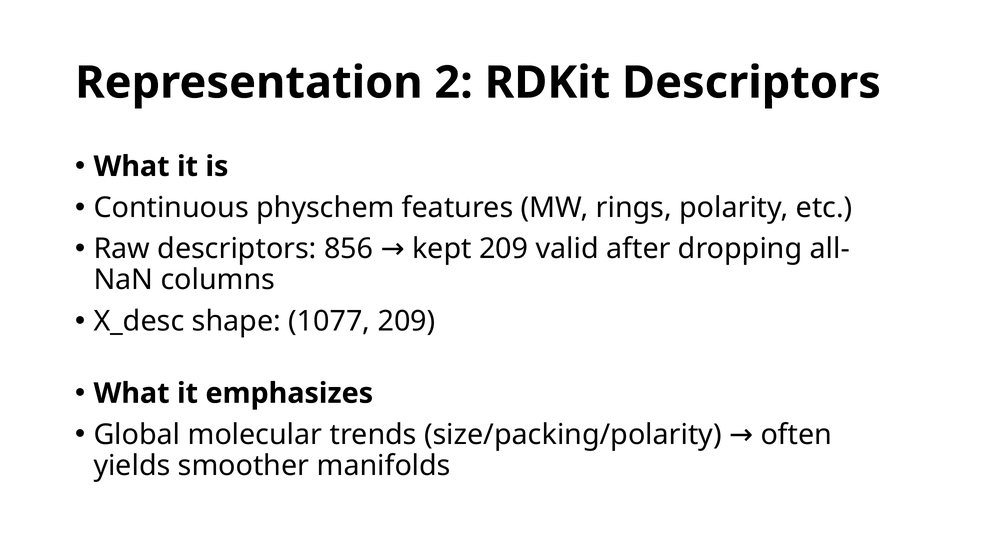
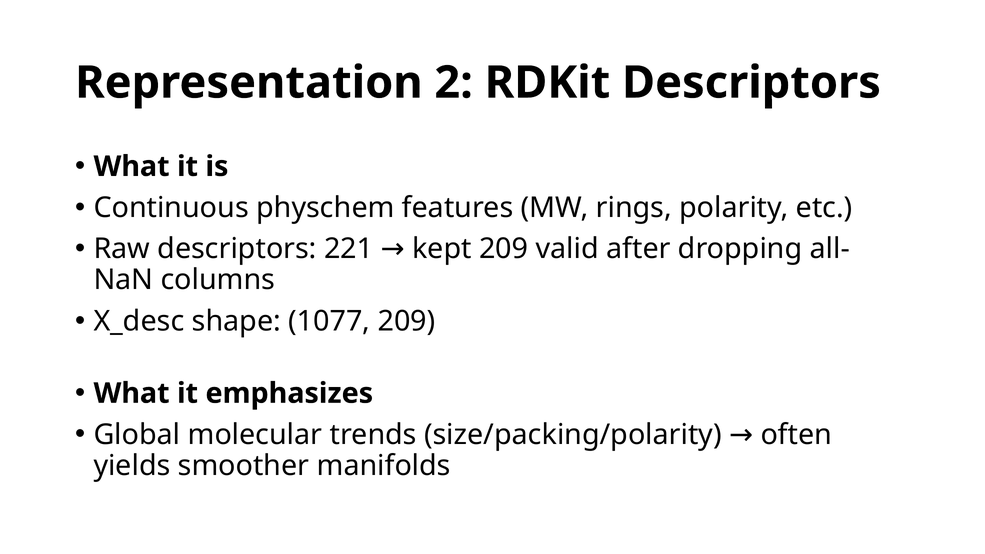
856: 856 -> 221 (349, 249)
